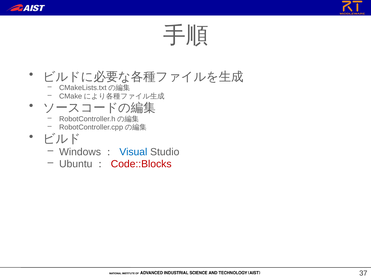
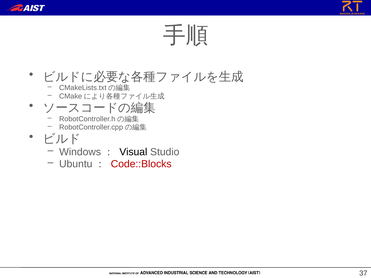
Visual colour: blue -> black (133, 152)
